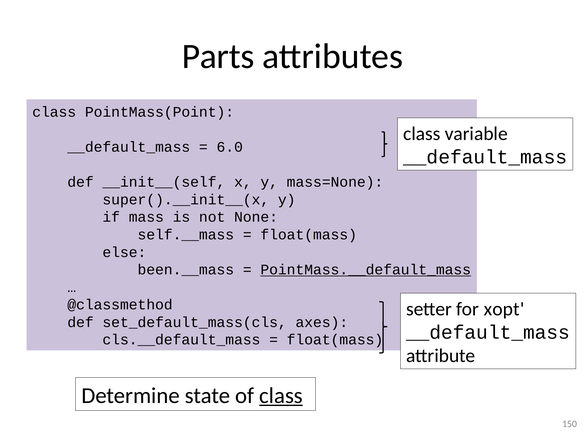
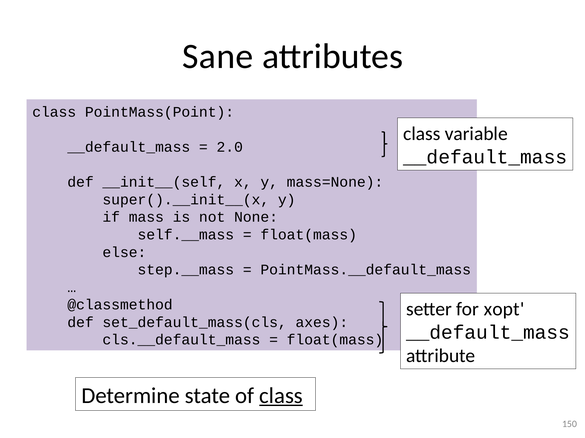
Parts: Parts -> Sane (218, 57)
6.0: 6.0 -> 2.0 (230, 147)
been.__mass: been.__mass -> step.__mass (186, 270)
PointMass.__default_mass underline: present -> none (366, 270)
